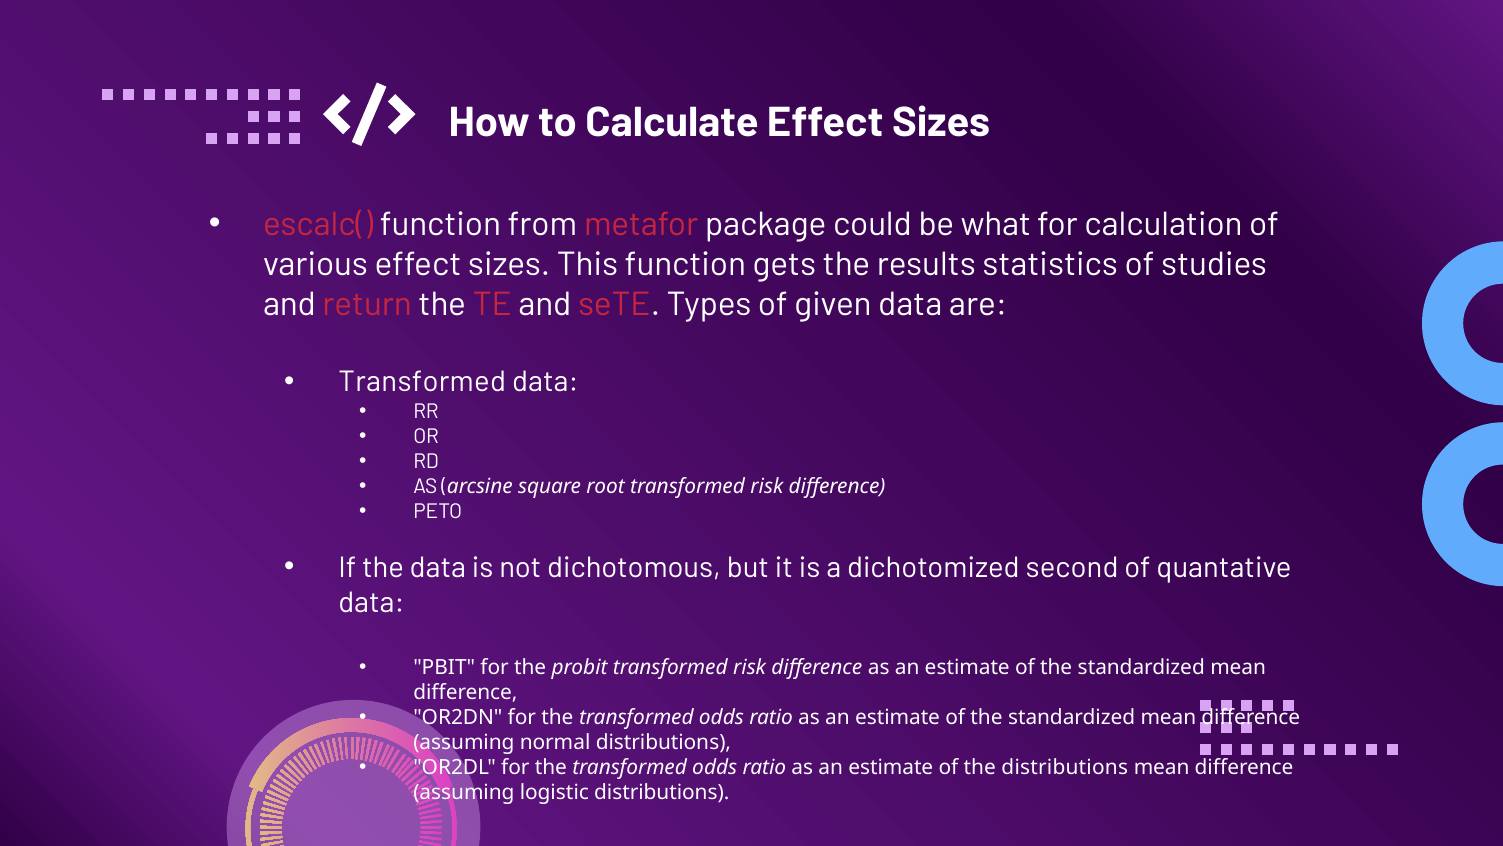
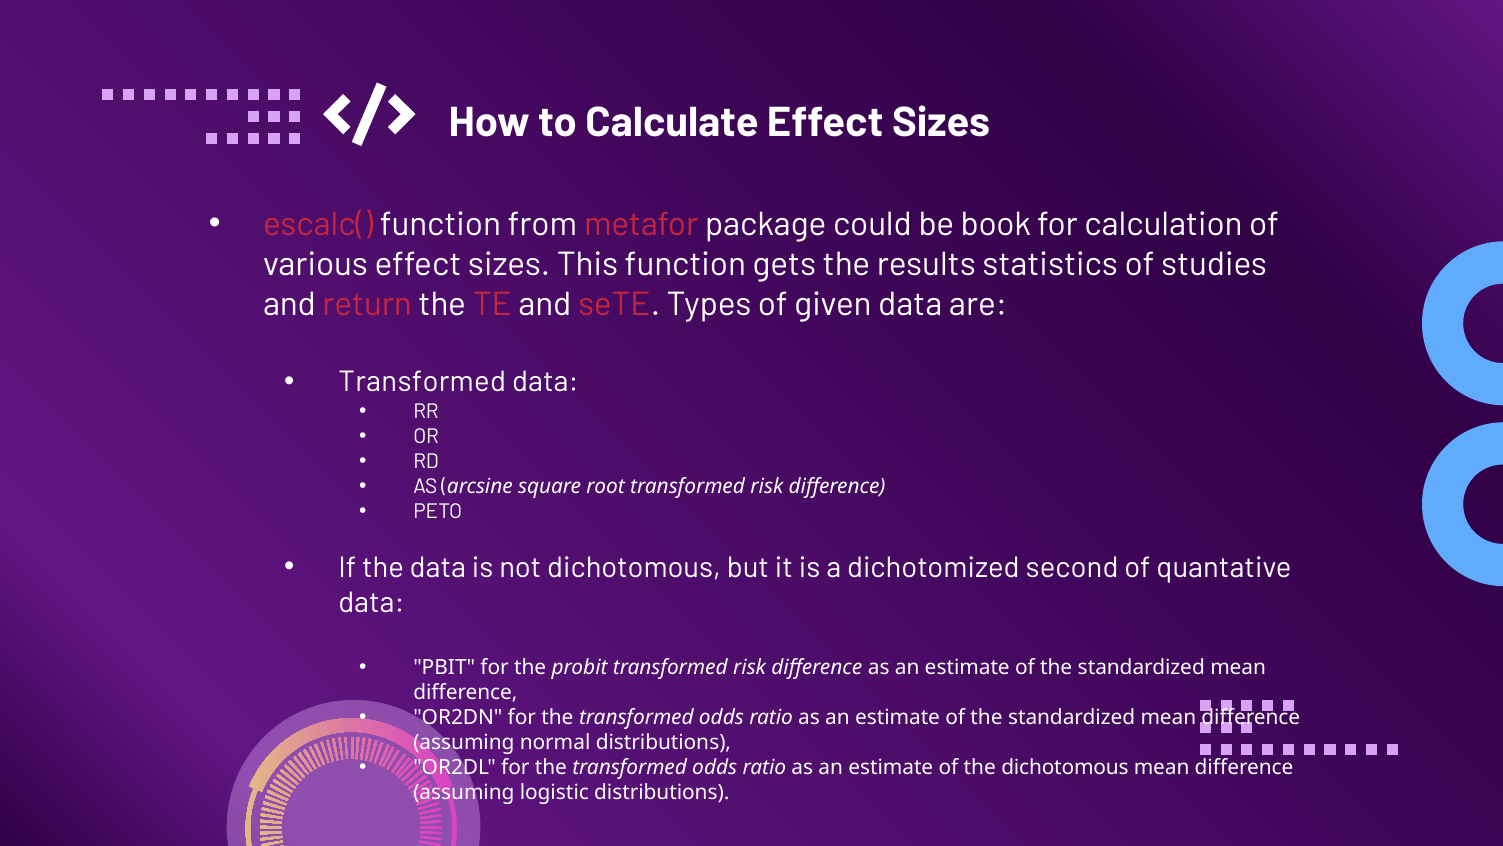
what: what -> book (996, 224)
the distributions: distributions -> dichotomous (1065, 768)
